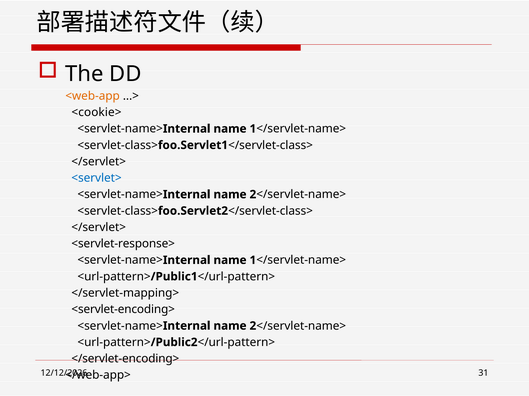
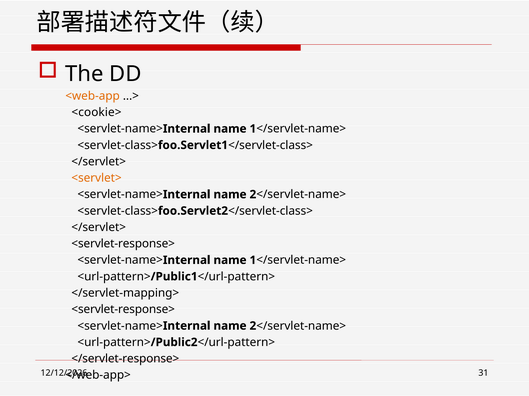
<servlet> colour: blue -> orange (97, 178)
<servlet-encoding>: <servlet-encoding> -> <servlet-response> (123, 310)
</servlet-encoding>: </servlet-encoding> -> </servlet-response> (125, 359)
